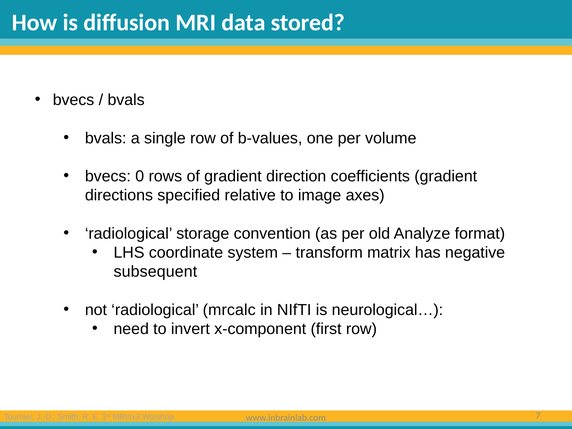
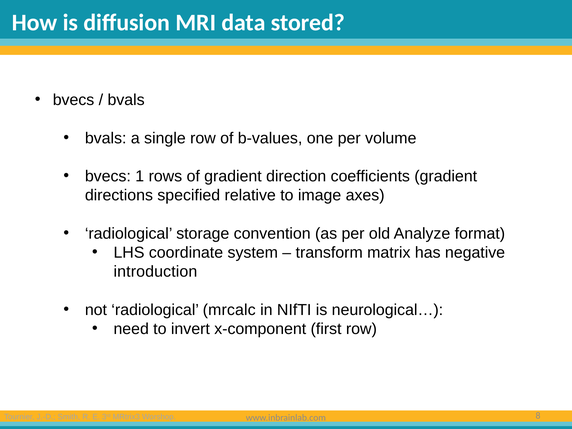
0: 0 -> 1 (140, 176)
subsequent: subsequent -> introduction (155, 272)
7: 7 -> 8 (538, 416)
